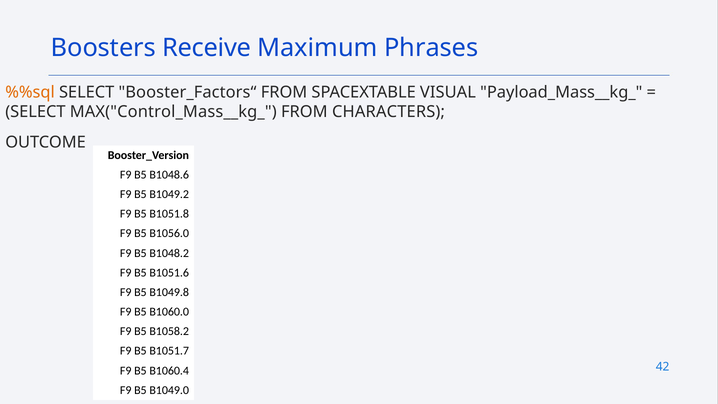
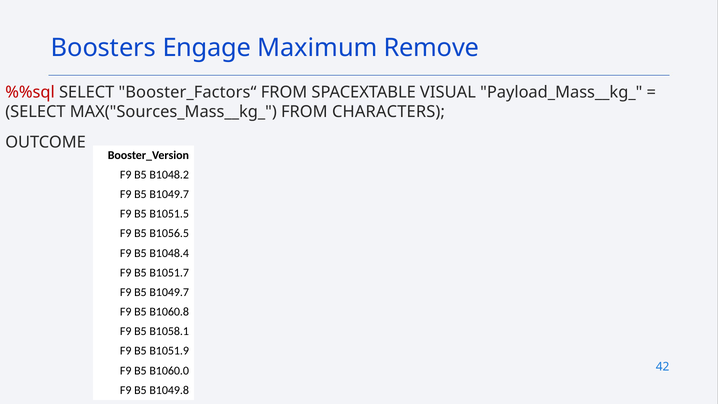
Receive: Receive -> Engage (207, 48)
Phrases: Phrases -> Remove (431, 48)
%%sql colour: orange -> red (30, 92)
MAX("Control_Mass__kg_: MAX("Control_Mass__kg_ -> MAX("Sources_Mass__kg_ (173, 112)
B1048.6: B1048.6 -> B1048.2 (169, 175)
B1049.2: B1049.2 -> B1049.7 (169, 194)
B1051.8: B1051.8 -> B1051.5 (169, 214)
B1056.0: B1056.0 -> B1056.5 (169, 233)
B1048.2: B1048.2 -> B1048.4 (169, 253)
B1051.6: B1051.6 -> B1051.7 (169, 273)
B1049.8: B1049.8 -> B1049.7 (169, 292)
B1060.0: B1060.0 -> B1060.8 (169, 312)
B1058.2: B1058.2 -> B1058.1 (169, 331)
B1051.7: B1051.7 -> B1051.9 (169, 351)
B1060.4: B1060.4 -> B1060.0 (169, 370)
B1049.0: B1049.0 -> B1049.8 (169, 390)
